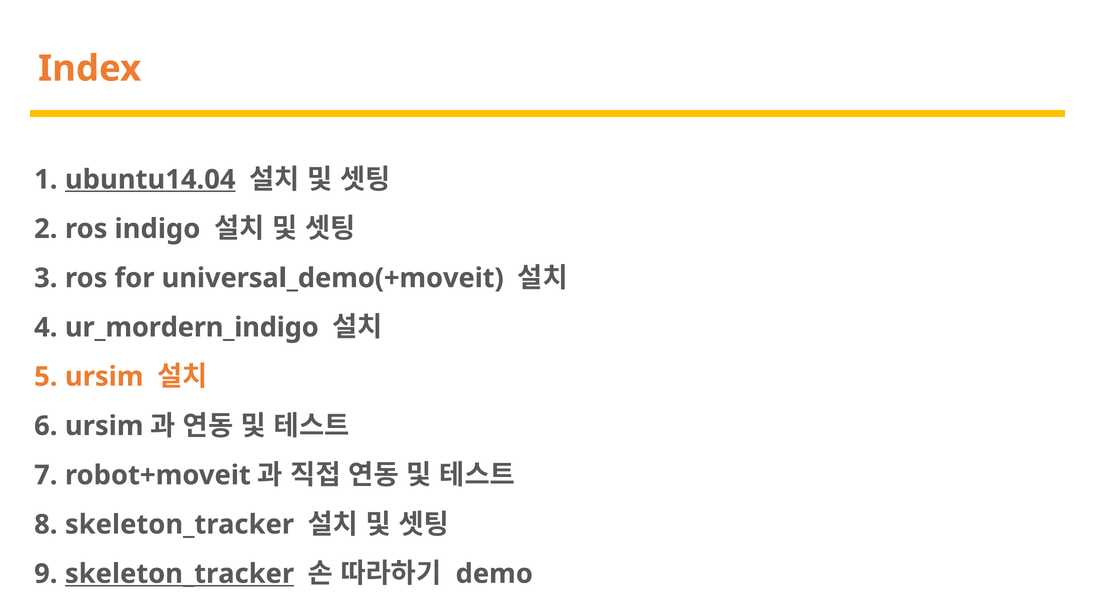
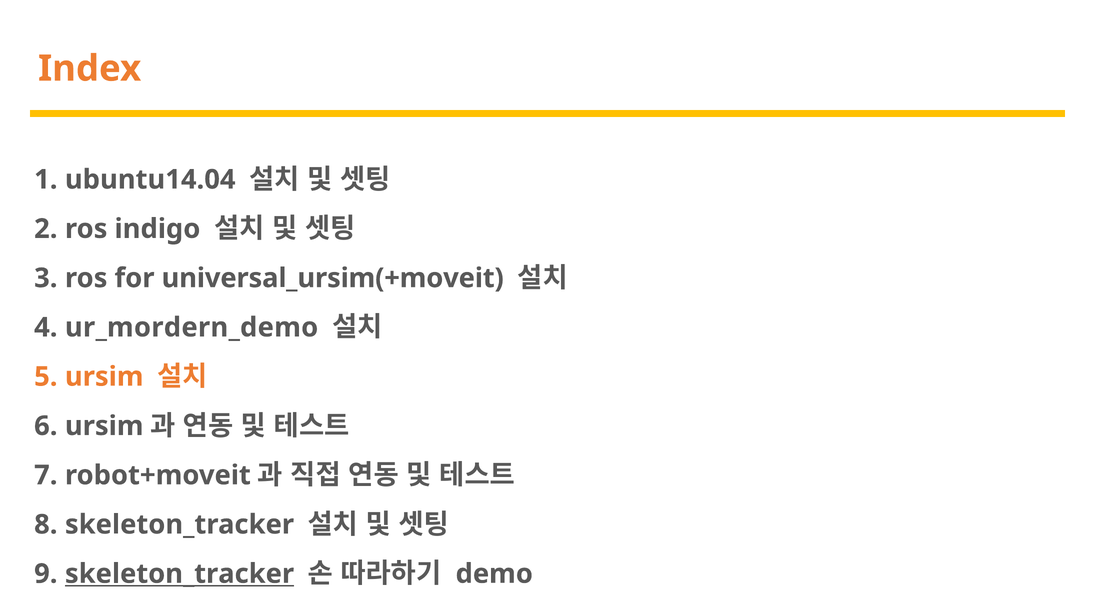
ubuntu14.04 underline: present -> none (150, 180)
universal_demo(+moveit: universal_demo(+moveit -> universal_ursim(+moveit (333, 278)
ur_mordern_indigo: ur_mordern_indigo -> ur_mordern_demo (192, 327)
